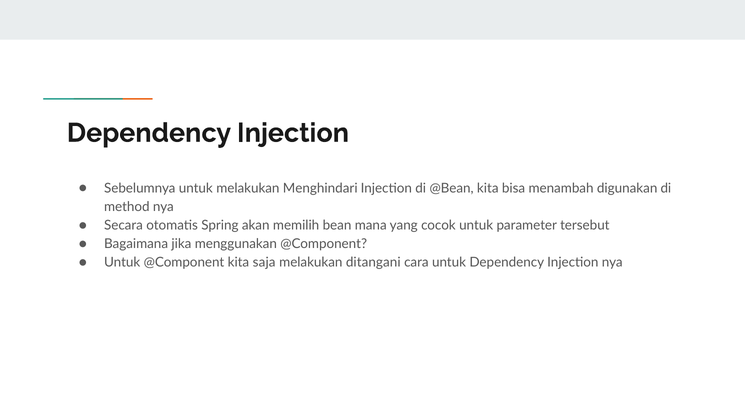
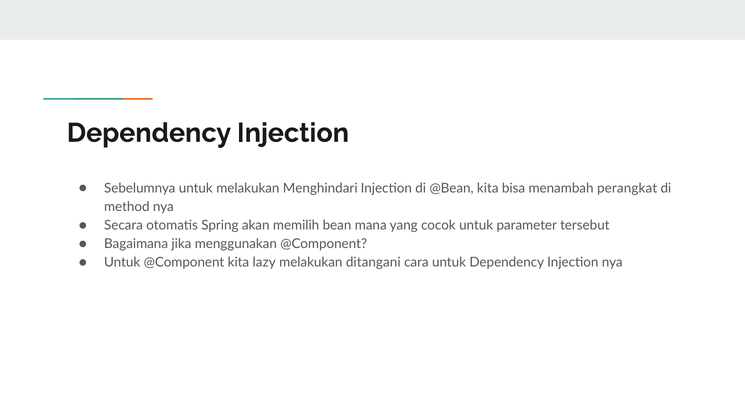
digunakan: digunakan -> perangkat (627, 188)
saja: saja -> lazy (264, 263)
